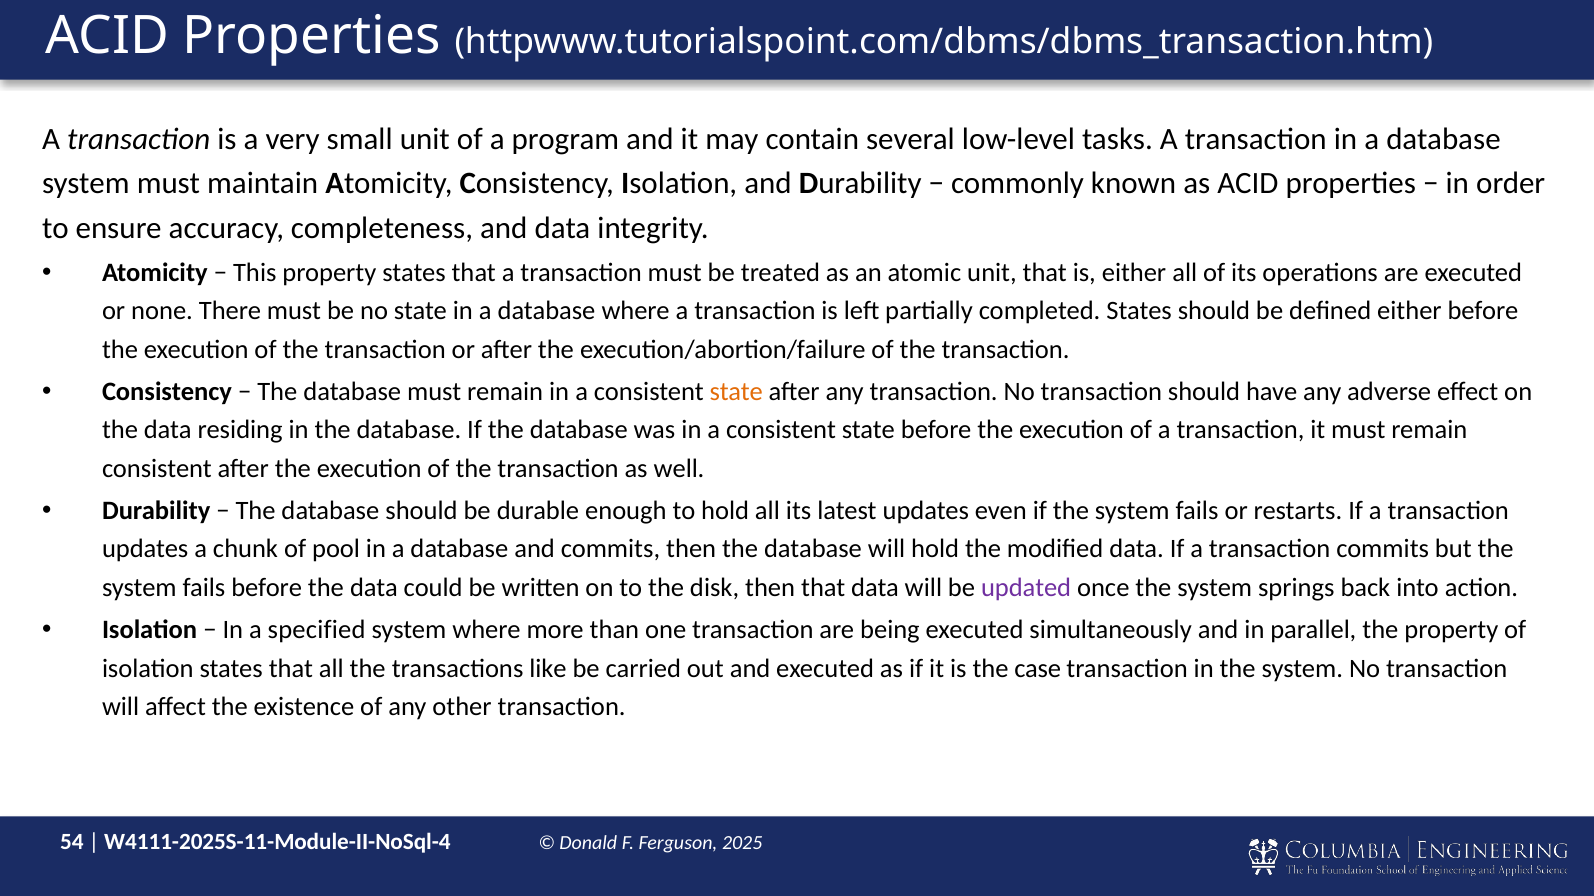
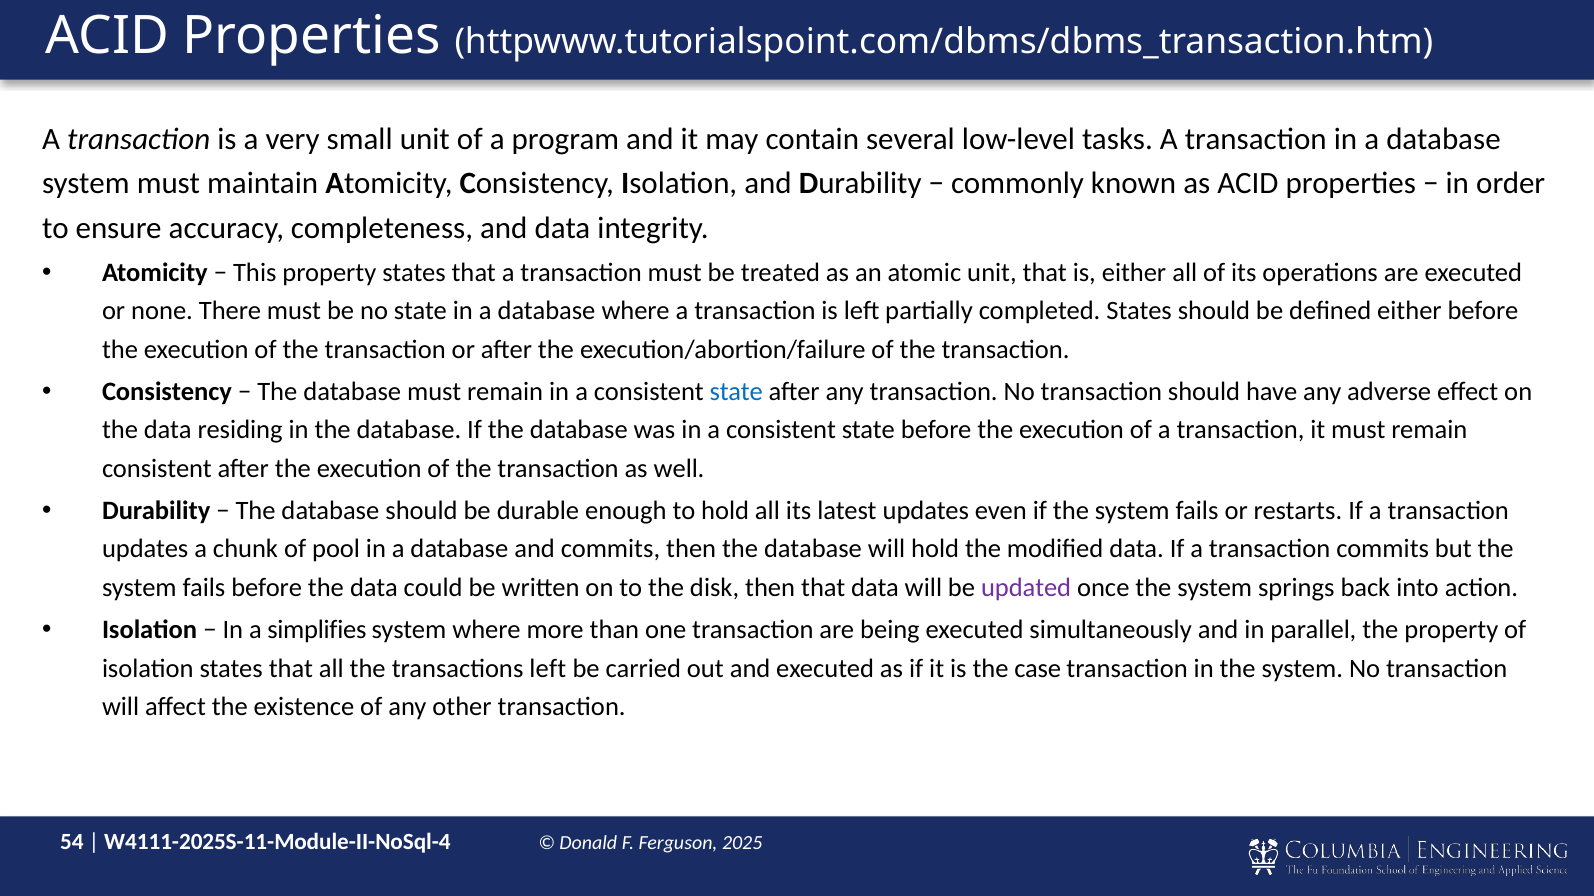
state colour: orange -> blue (736, 392)
specified: specified -> simplifies (317, 631)
transactions like: like -> left (548, 669)
